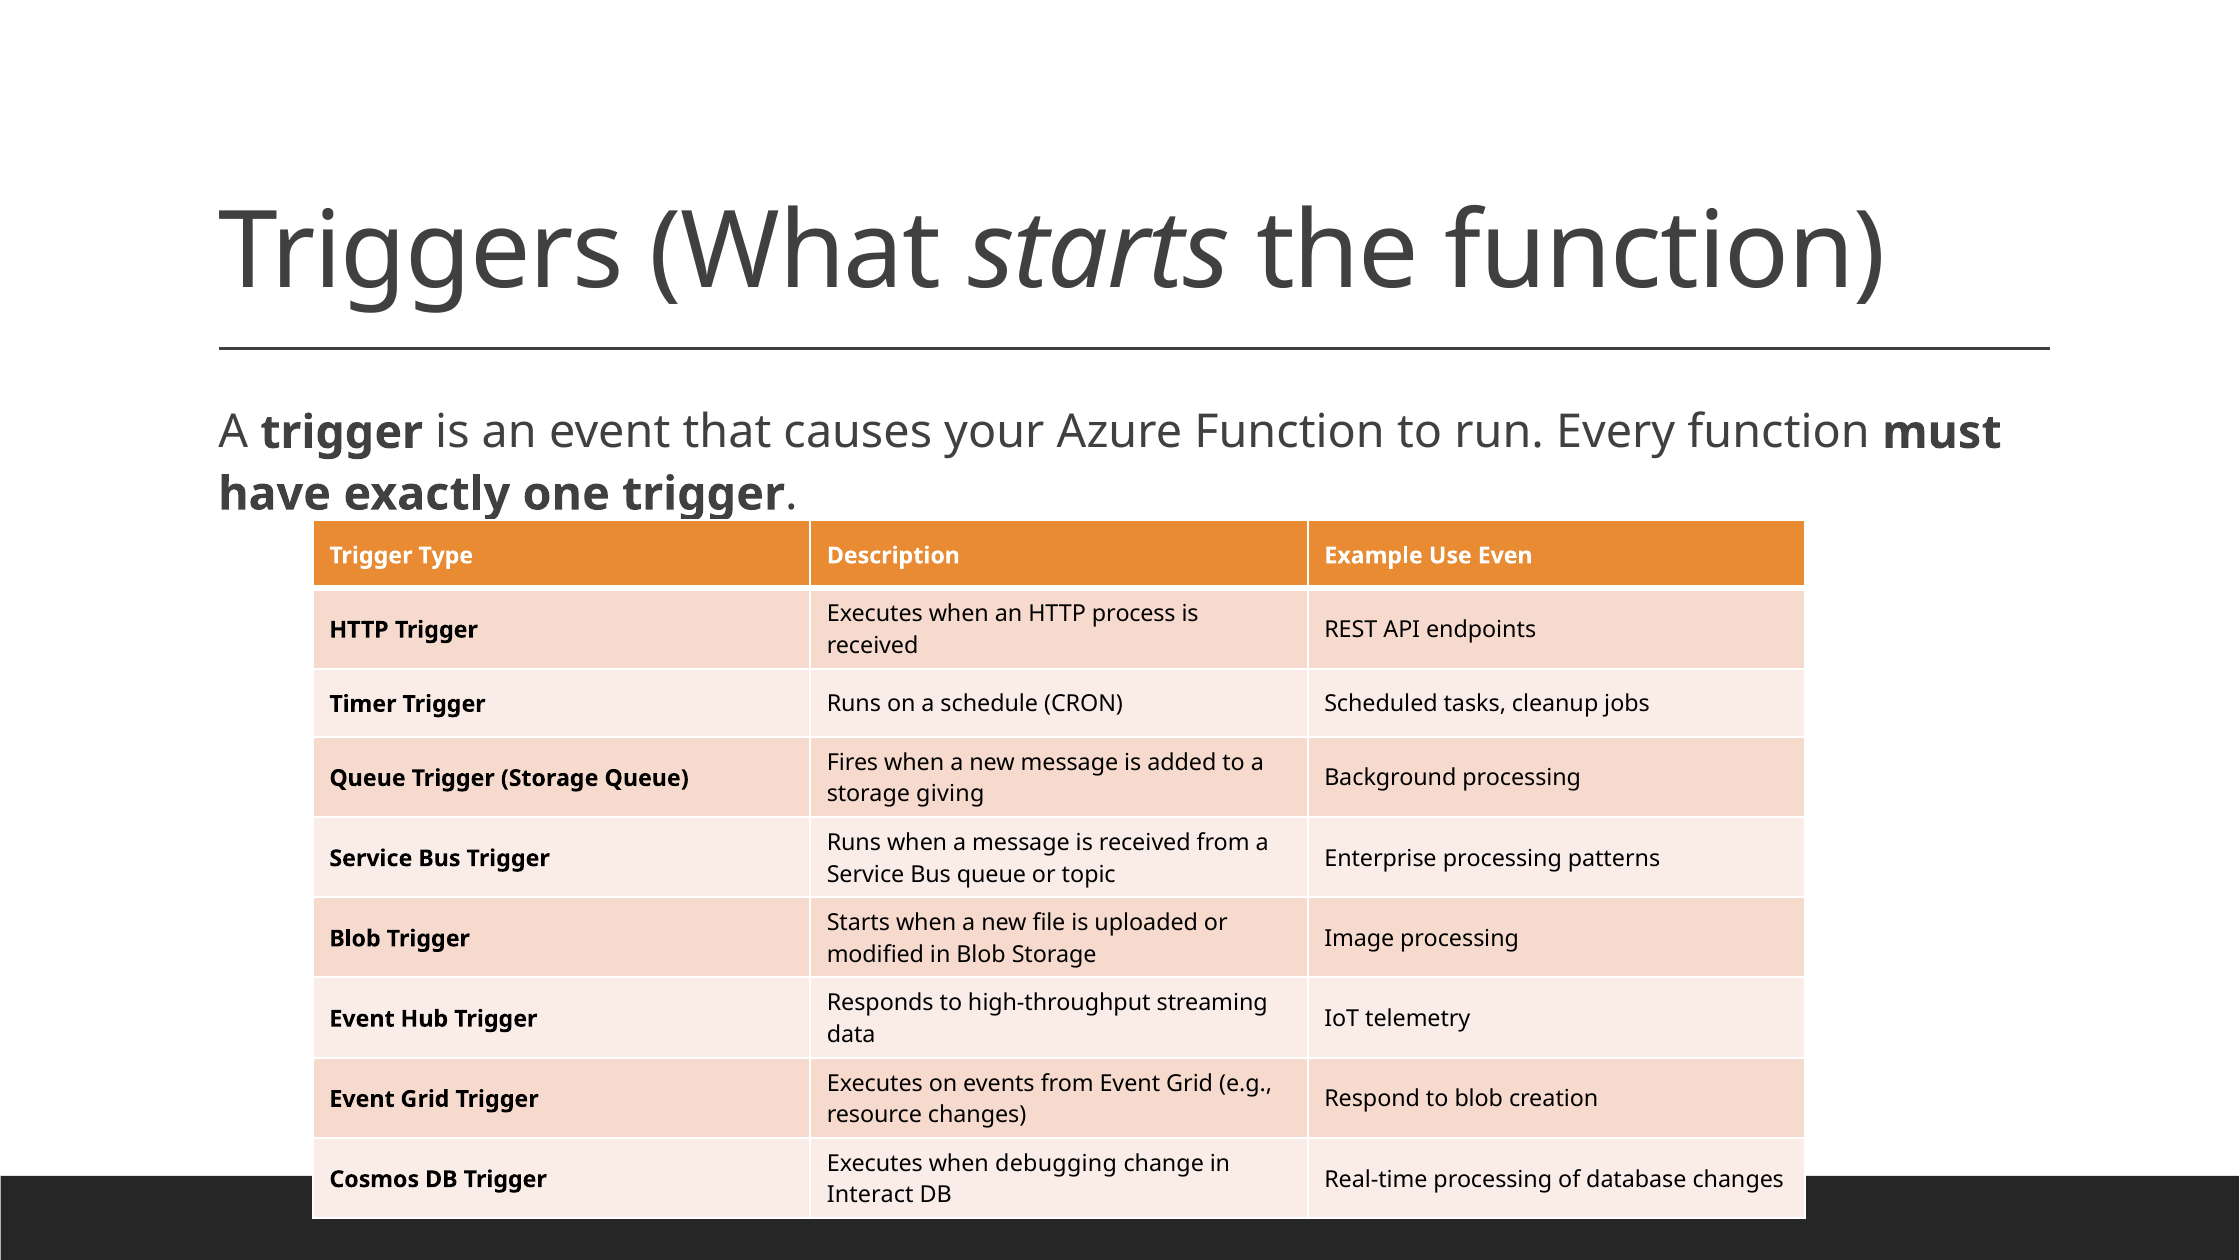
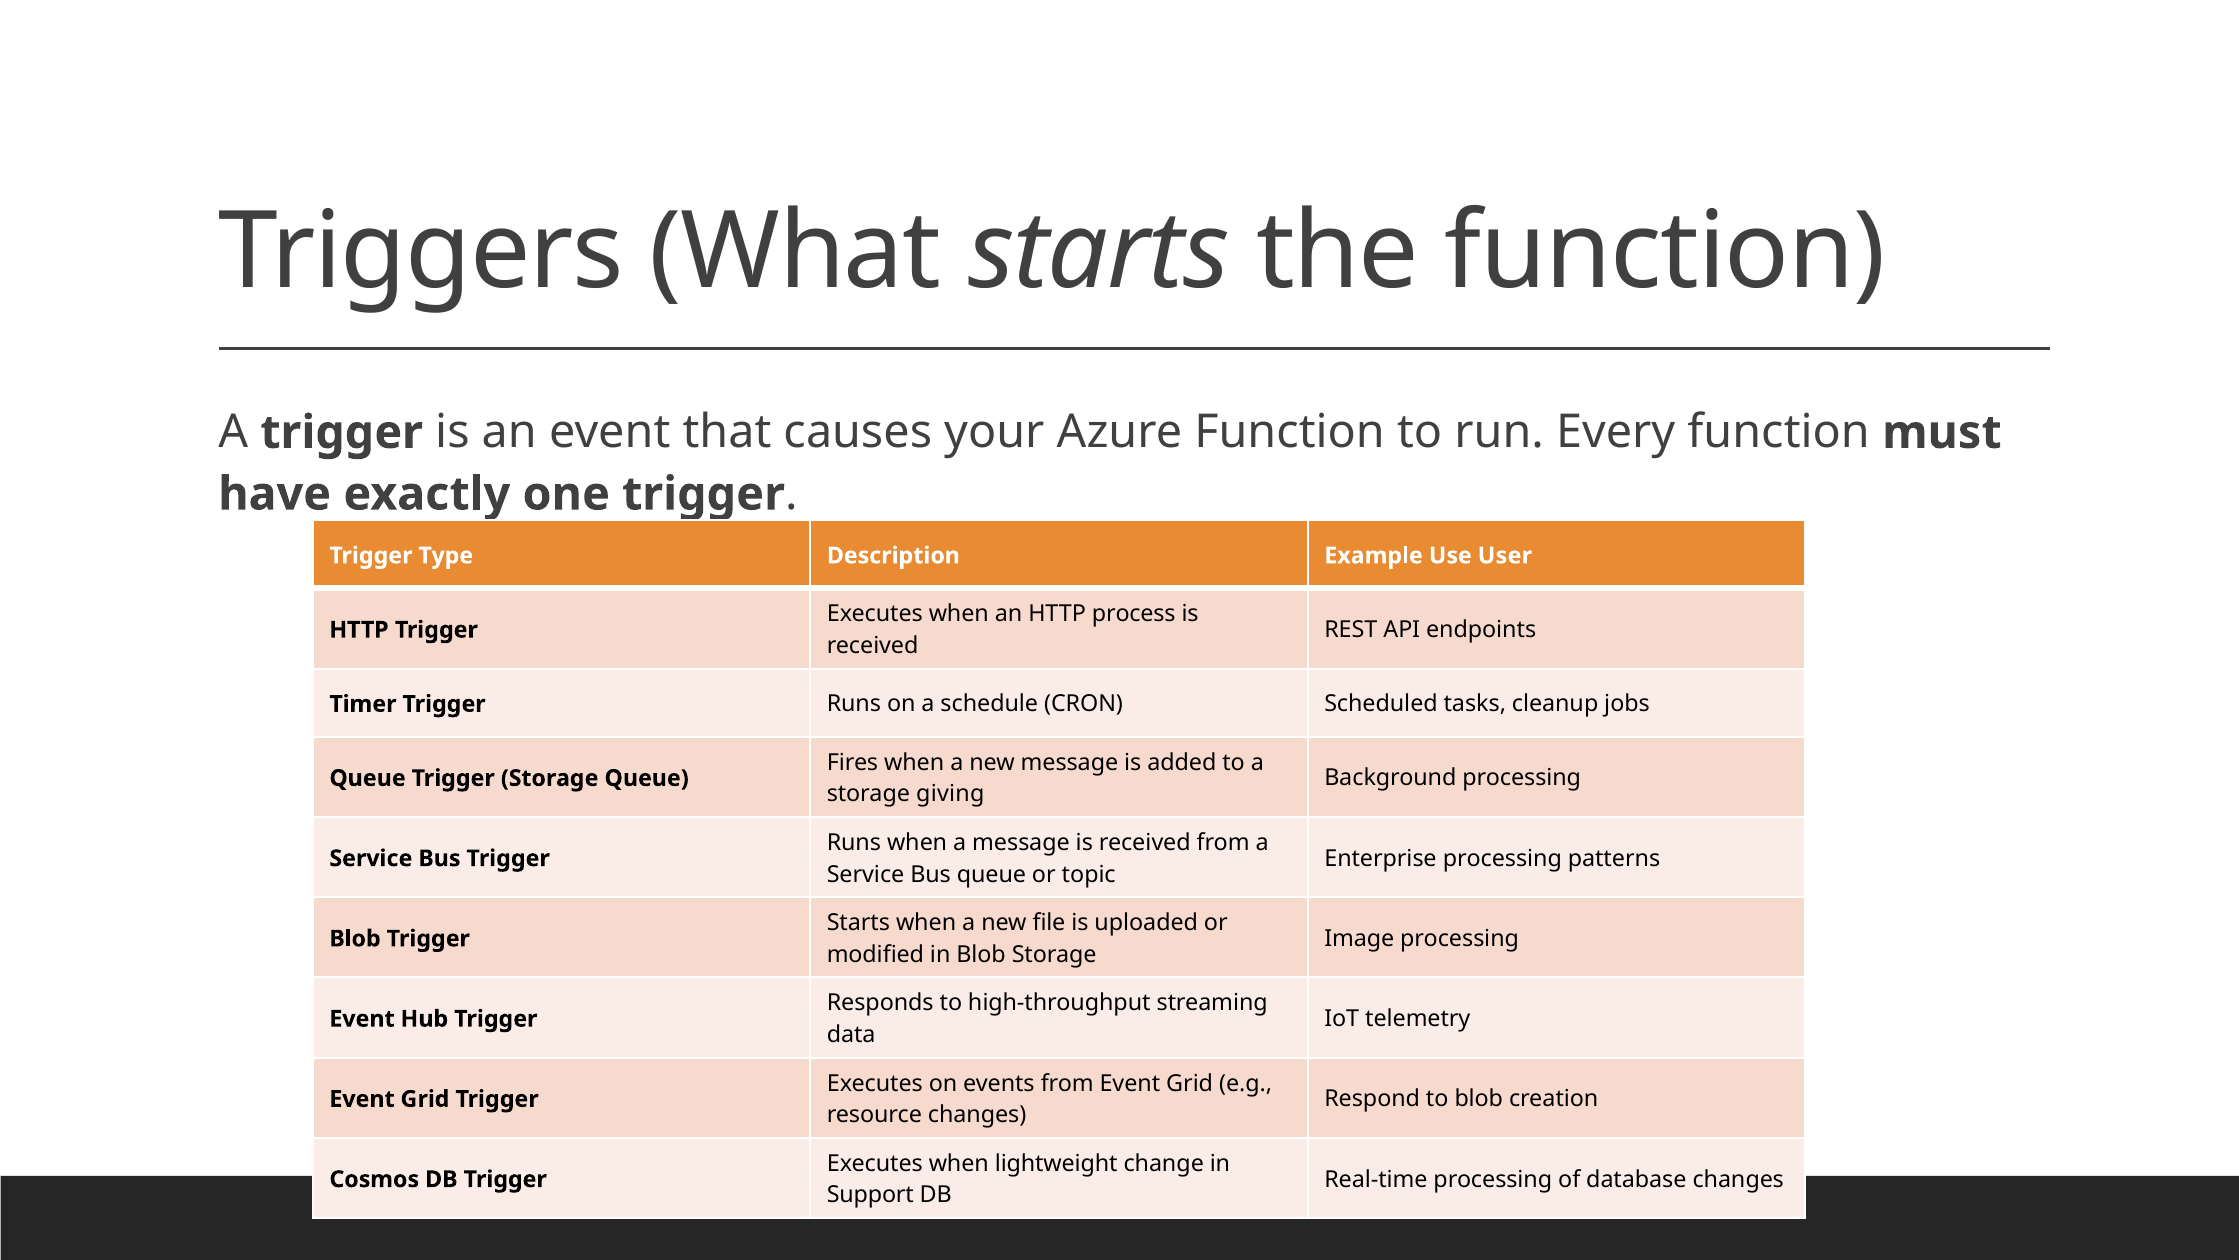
Even: Even -> User (1505, 555)
debugging: debugging -> lightweight (1056, 1163)
Interact: Interact -> Support (870, 1195)
